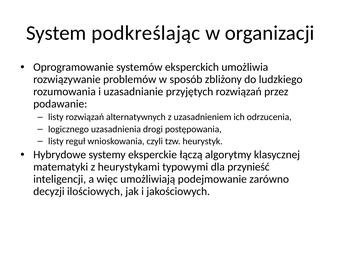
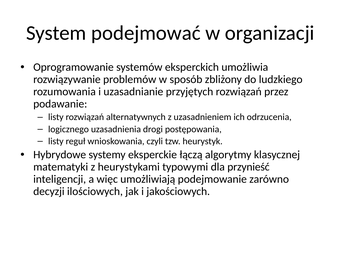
podkreślając: podkreślając -> podejmować (146, 33)
